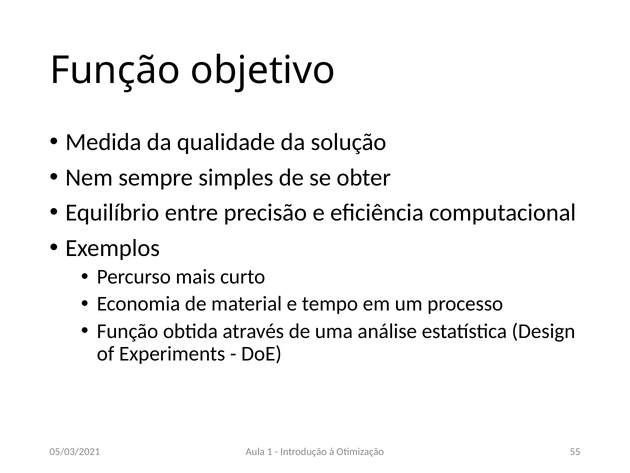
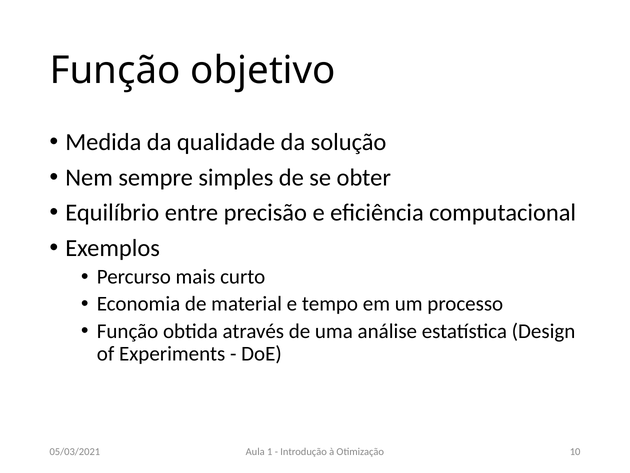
55: 55 -> 10 (575, 451)
